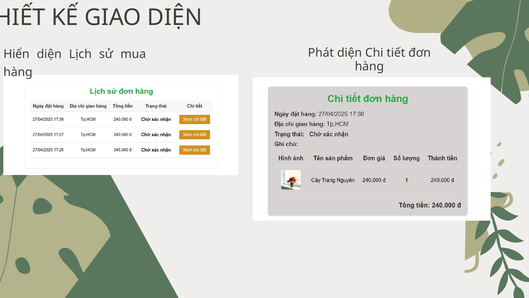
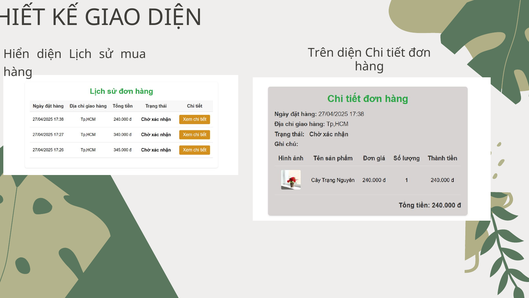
Phát: Phát -> Trên (321, 53)
